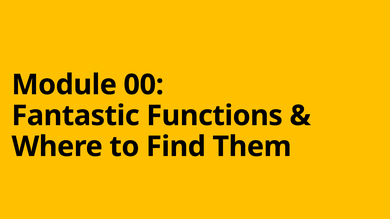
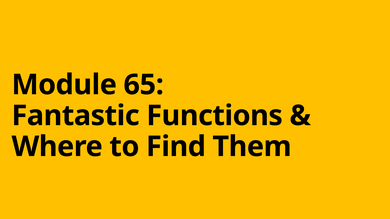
00: 00 -> 65 (144, 85)
